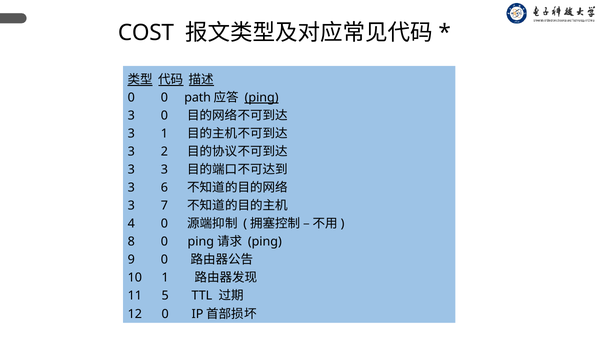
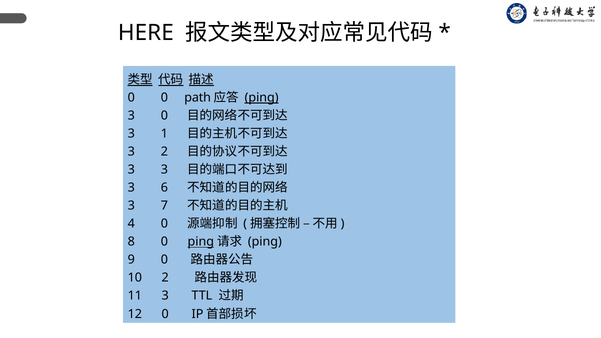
COST: COST -> HERE (146, 33)
ping underline: none -> present (201, 242)
10 1: 1 -> 2 (165, 278)
11 5: 5 -> 3 (165, 296)
